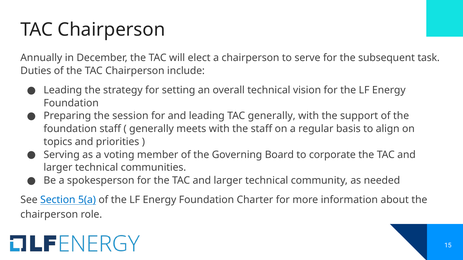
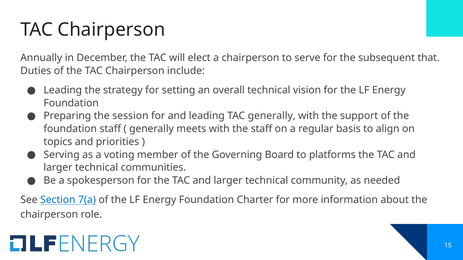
task: task -> that (429, 58)
corporate: corporate -> platforms (332, 155)
5(a: 5(a -> 7(a (87, 200)
